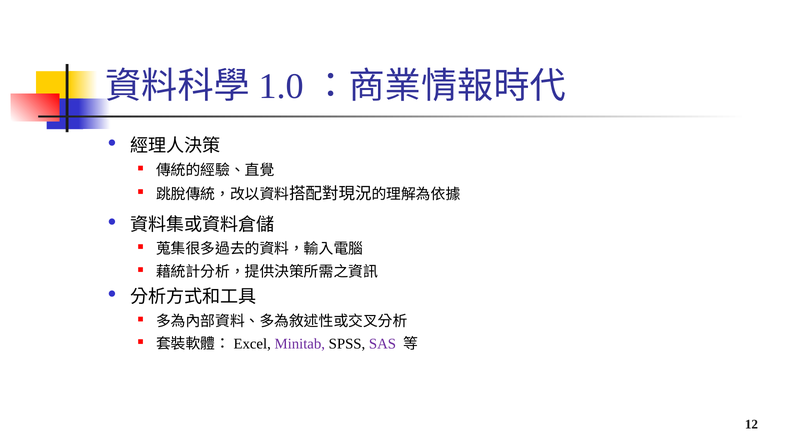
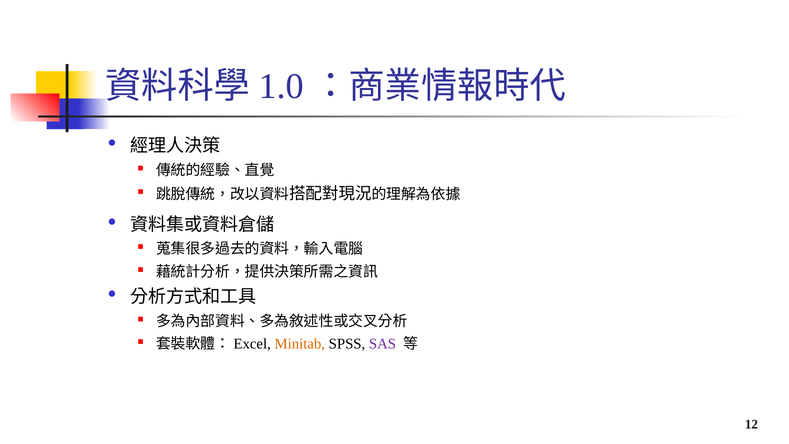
Minitab colour: purple -> orange (300, 344)
